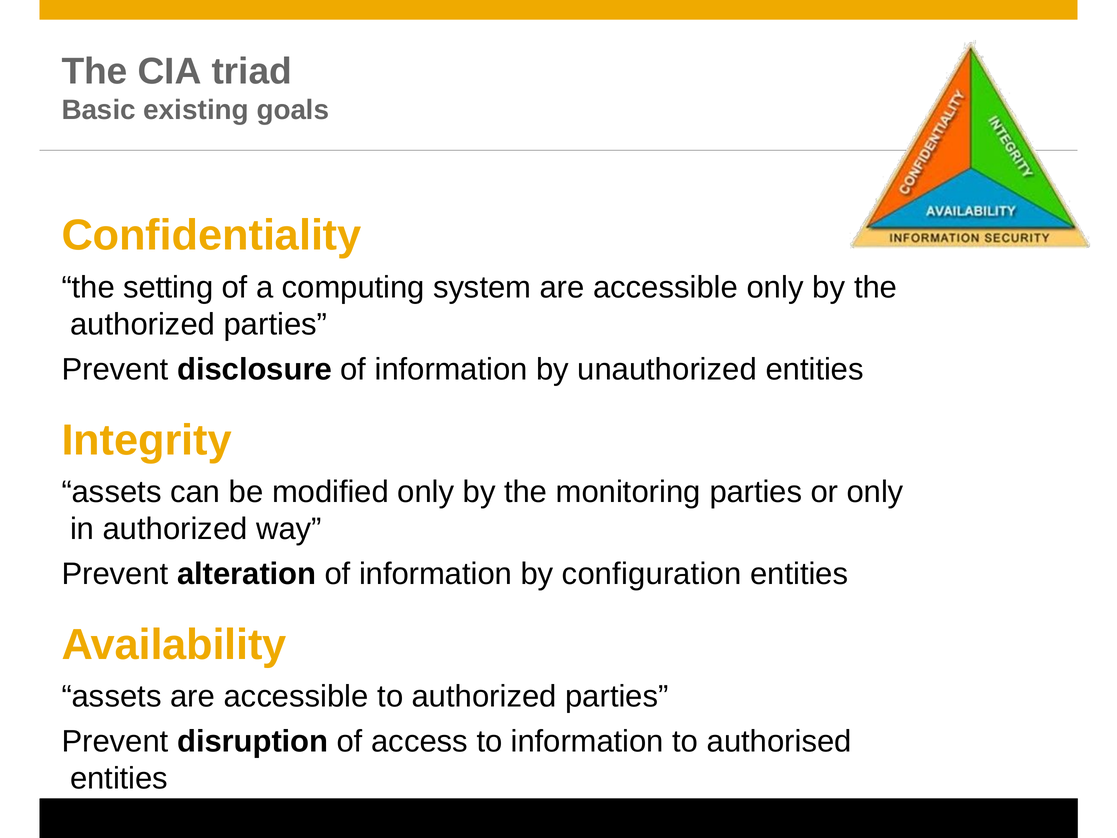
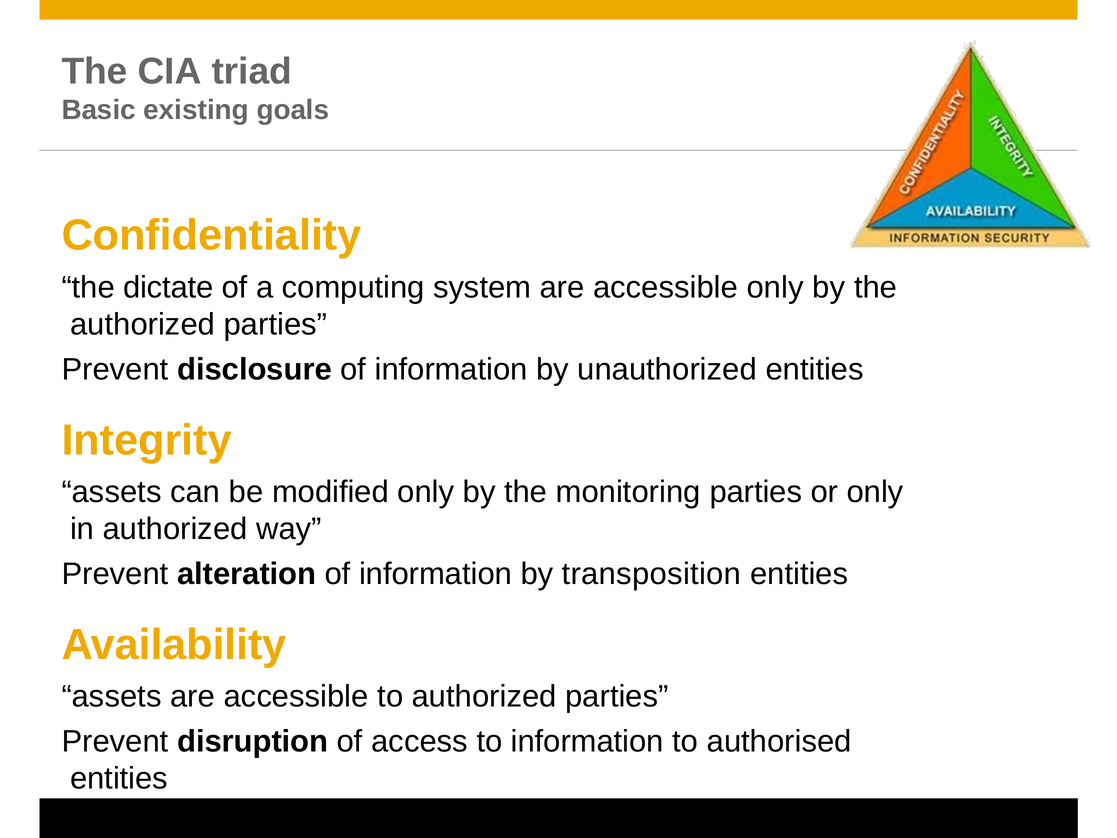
setting: setting -> dictate (168, 287)
configuration: configuration -> transposition (652, 574)
